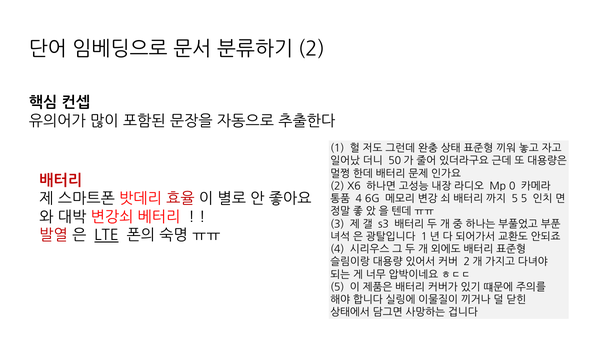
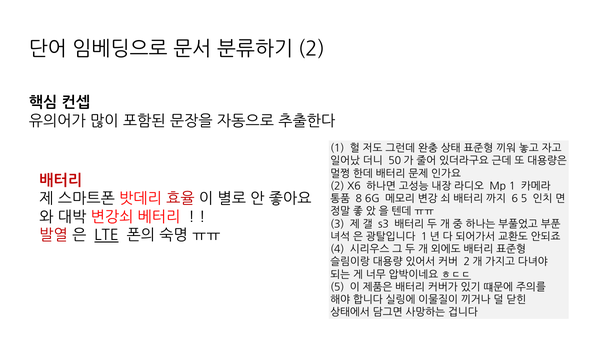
Mp 0: 0 -> 1 (512, 186)
4: 4 -> 8 (359, 199)
5: 5 -> 6 (515, 199)
ㅎㄷㄷ underline: none -> present (456, 275)
